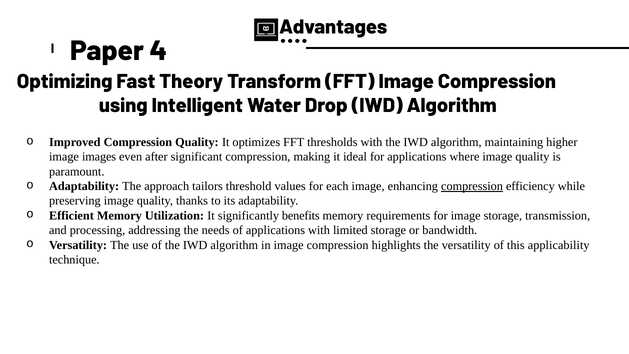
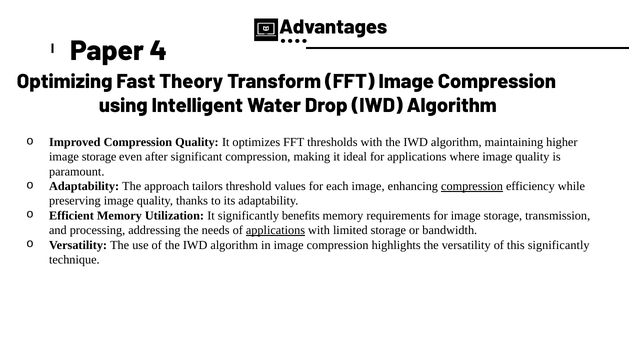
images: images -> storage (99, 157)
applications underline: none -> present (276, 230)
this applicability: applicability -> significantly (559, 245)
